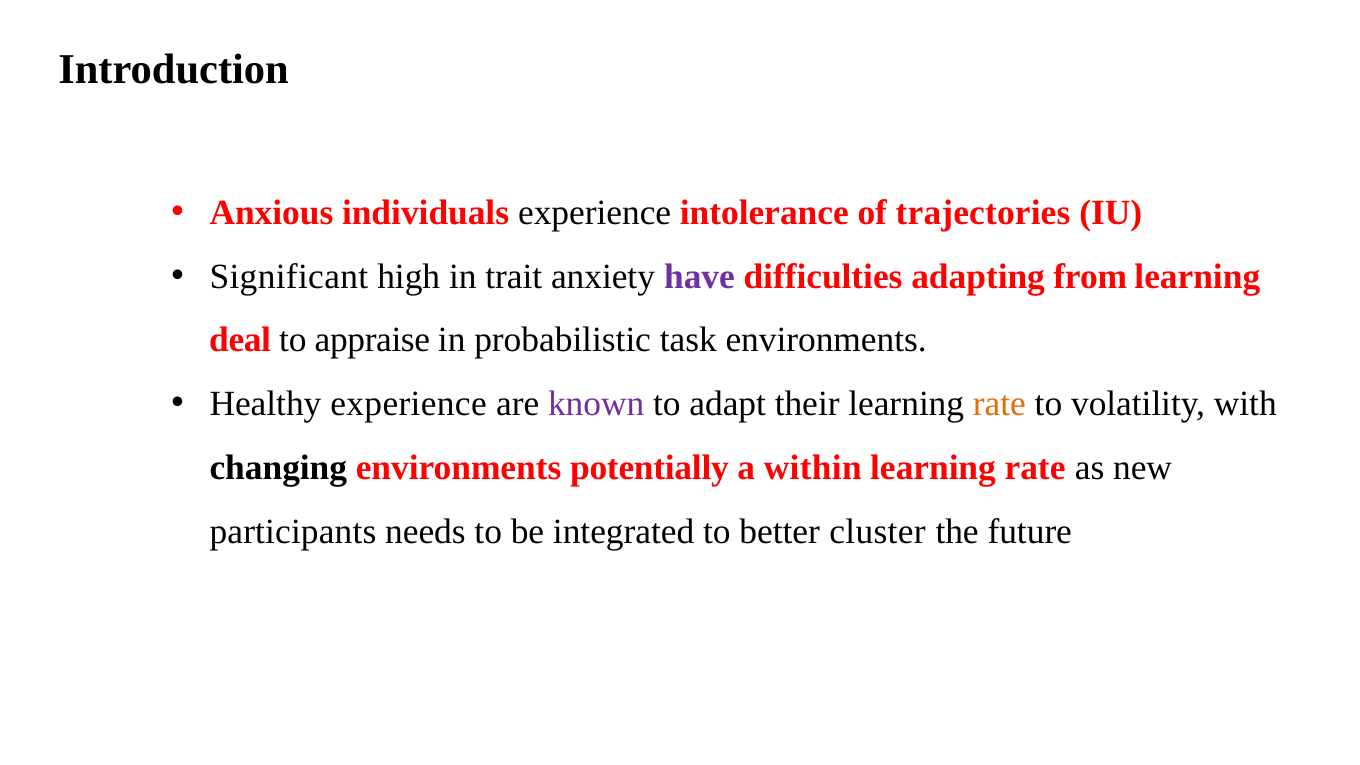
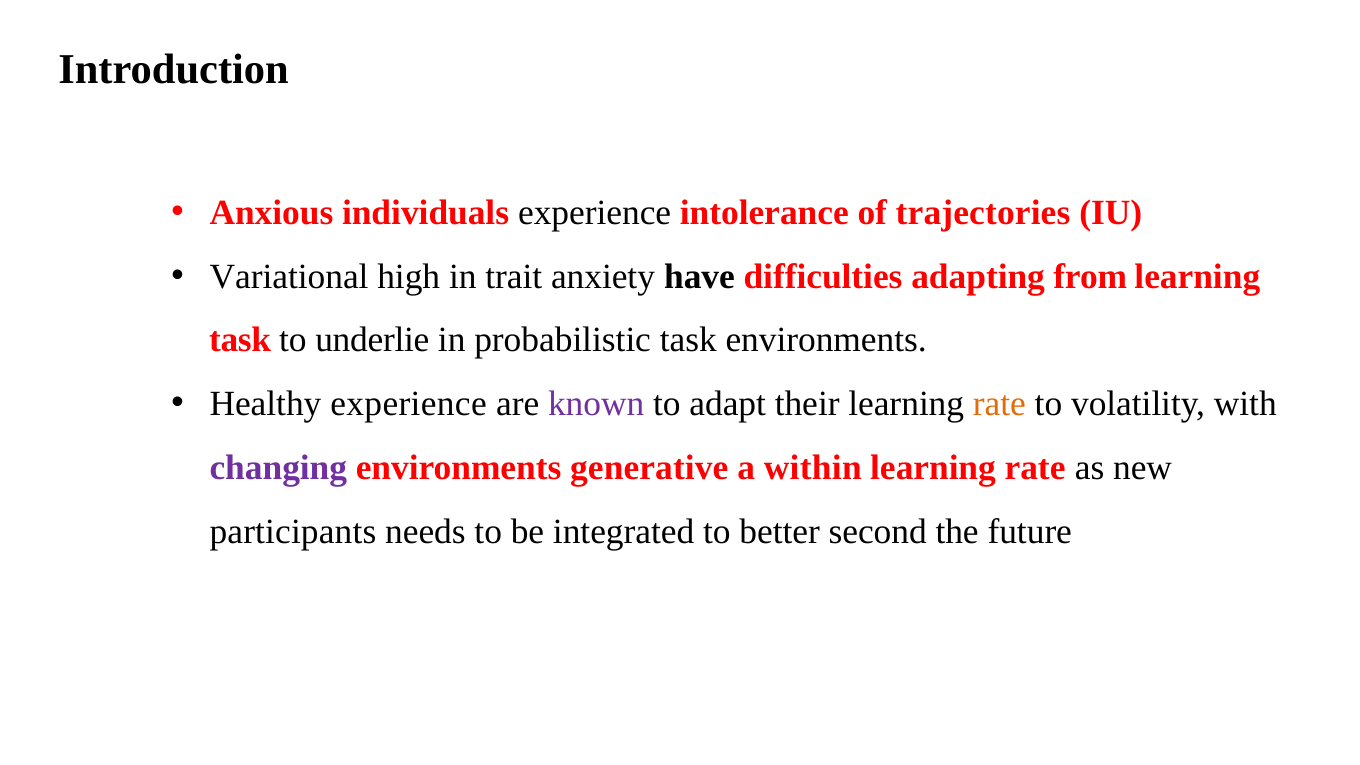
Significant: Significant -> Variational (289, 276)
have colour: purple -> black (699, 276)
deal: deal -> task (240, 340)
appraise: appraise -> underlie (372, 340)
changing colour: black -> purple (278, 468)
potentially: potentially -> generative (649, 468)
cluster: cluster -> second (878, 531)
